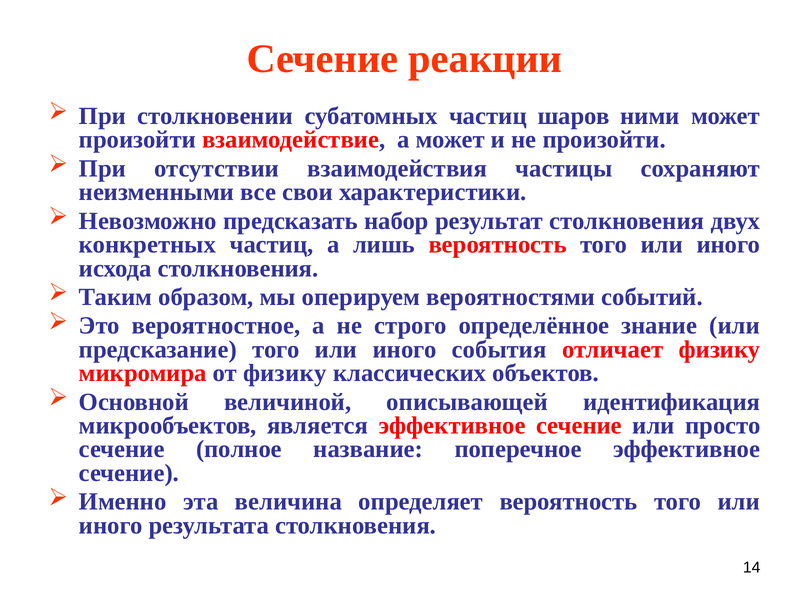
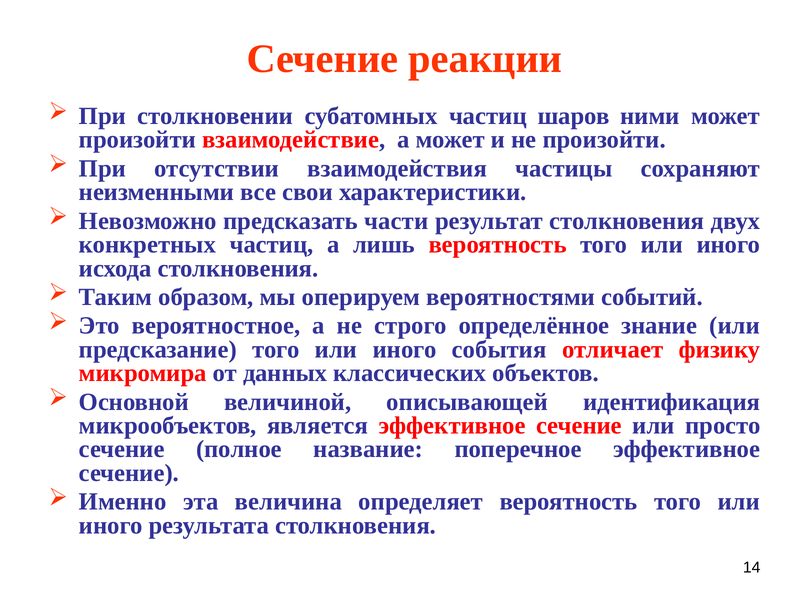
набор: набор -> части (396, 221)
от физику: физику -> данных (285, 373)
